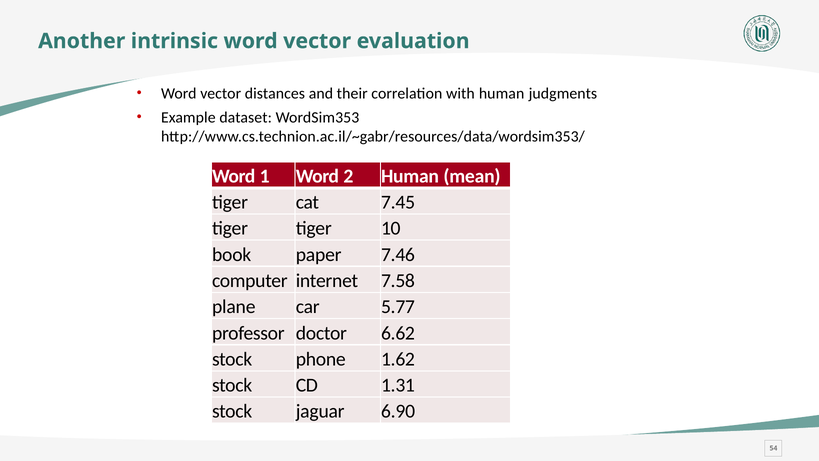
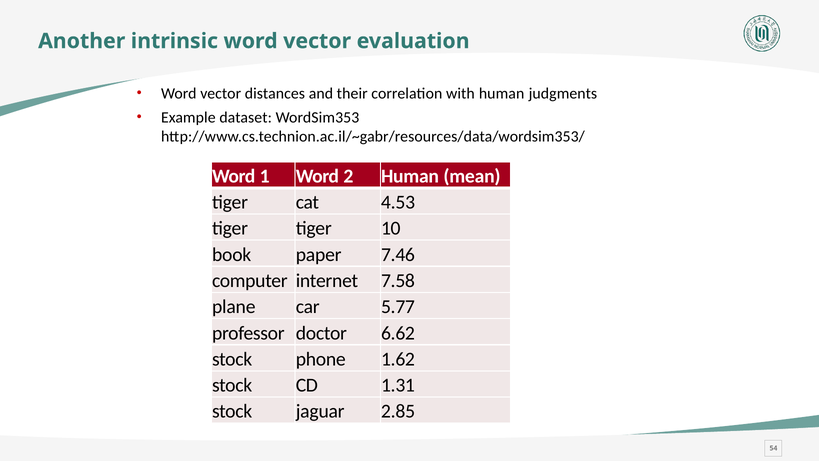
7.45: 7.45 -> 4.53 (398, 202)
6.90: 6.90 -> 2.85 (398, 411)
